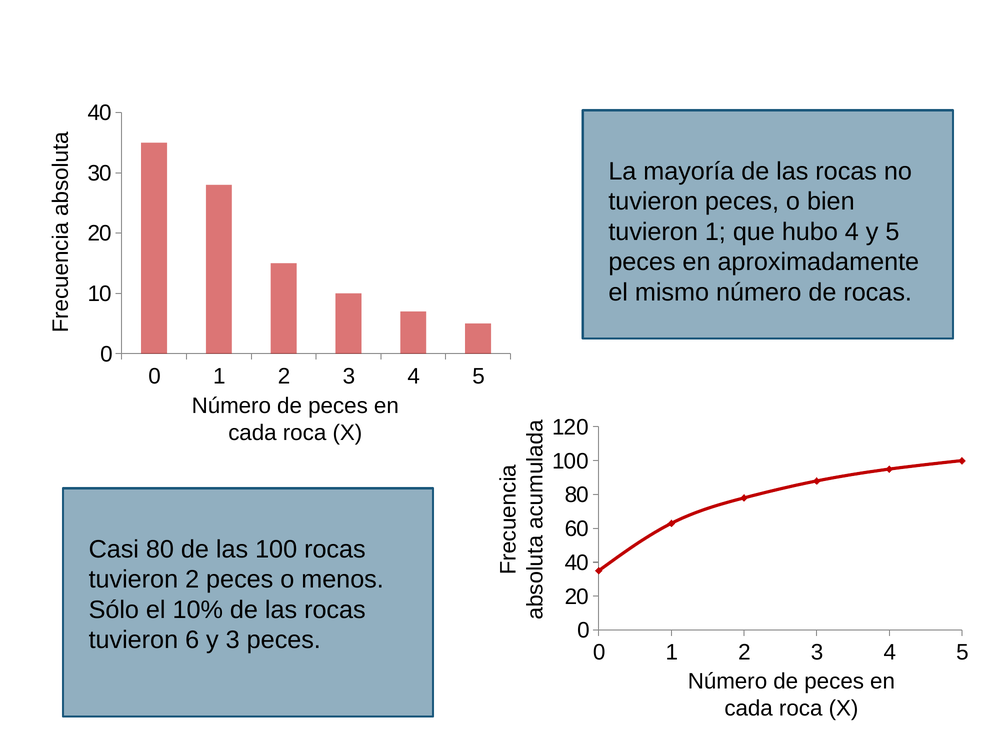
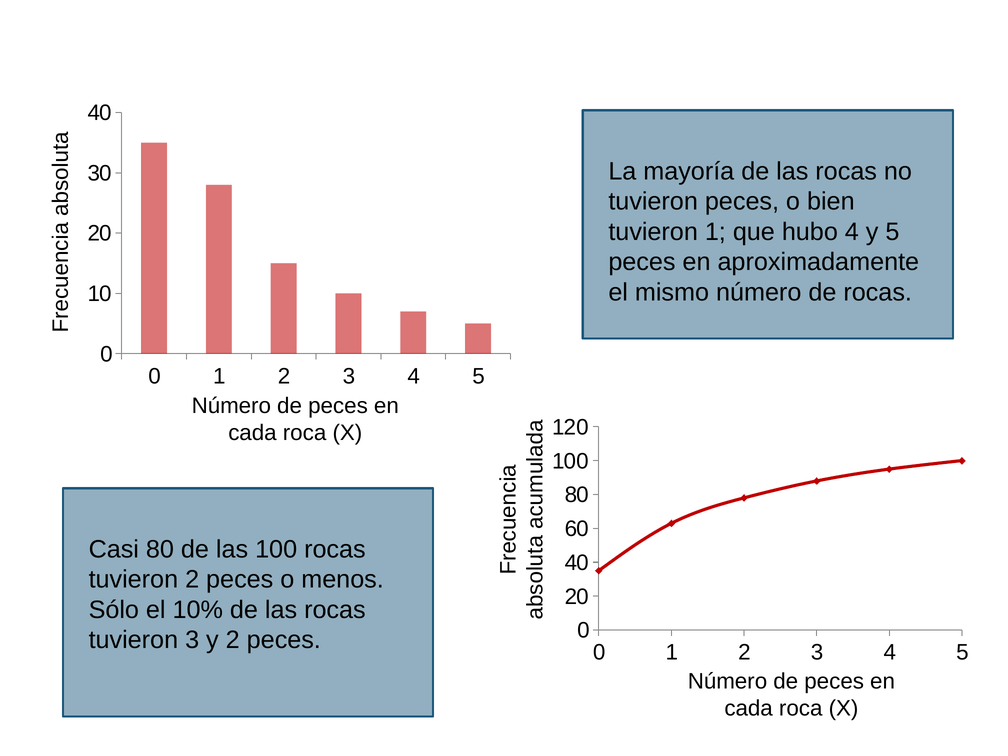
tuvieron 6: 6 -> 3 (192, 640)
y 3: 3 -> 2 (233, 640)
